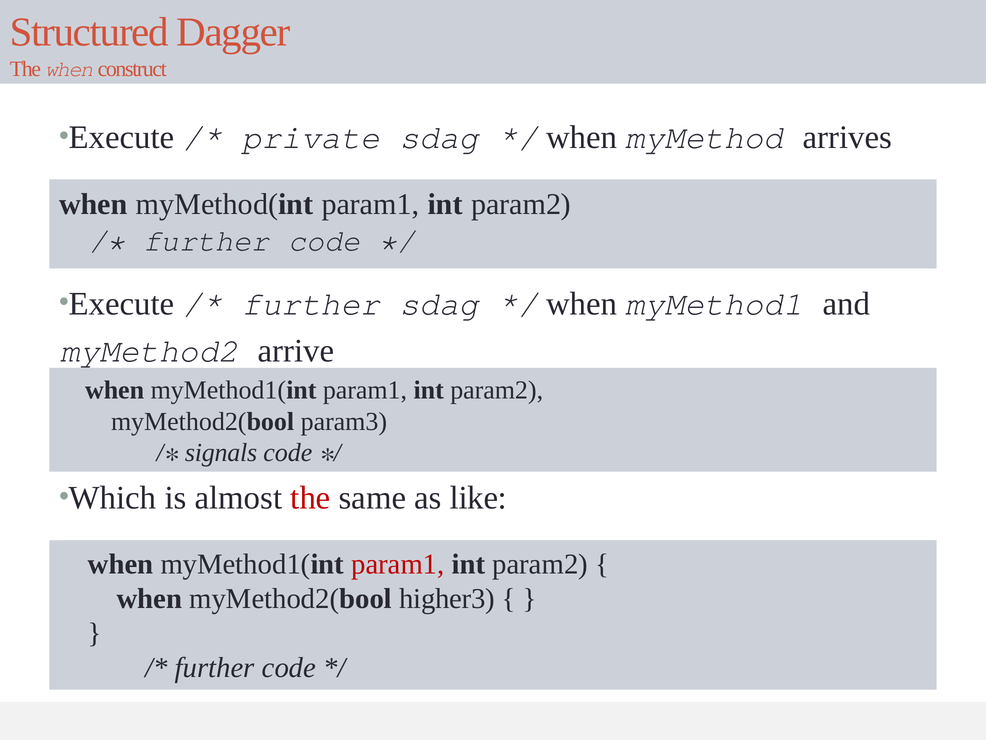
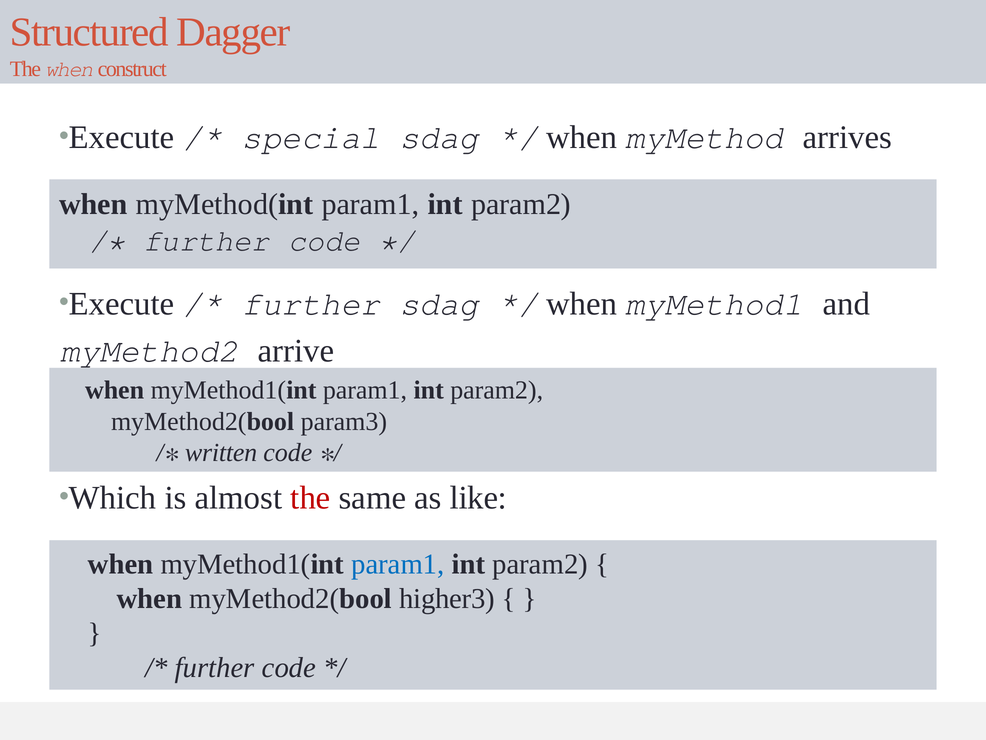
private: private -> special (311, 137)
signals: signals -> written (221, 452)
param1 colour: red -> blue (398, 564)
